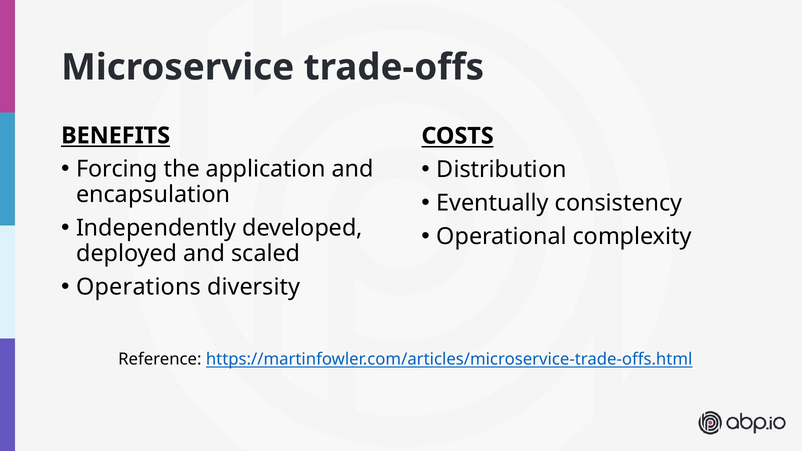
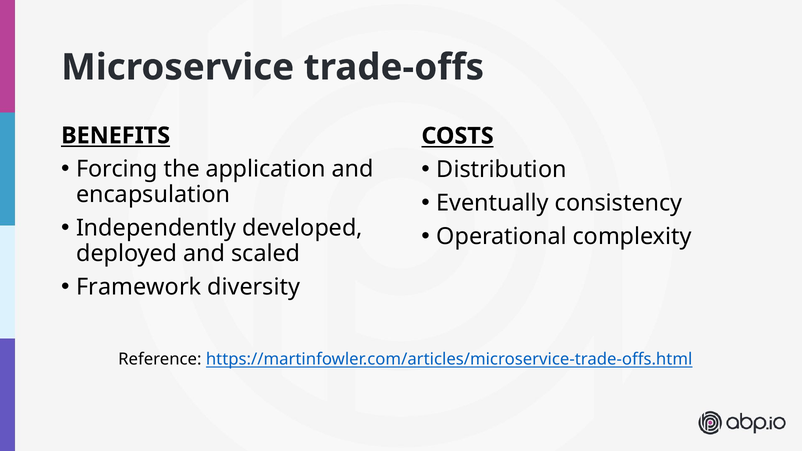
Operations: Operations -> Framework (139, 287)
